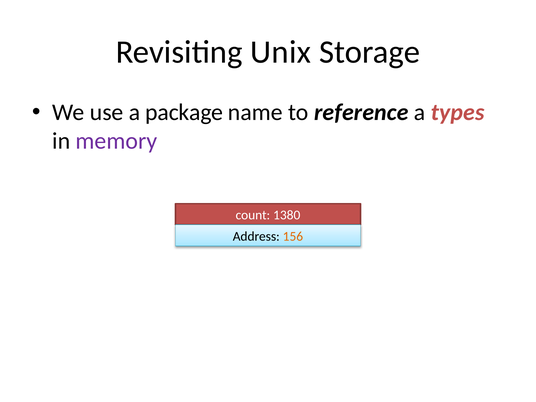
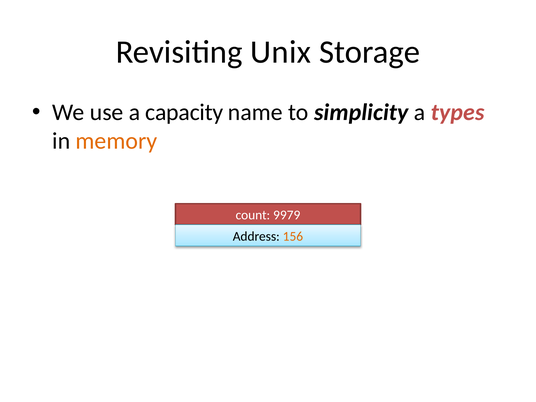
package: package -> capacity (184, 112)
reference: reference -> simplicity (361, 112)
memory colour: purple -> orange (116, 141)
1380: 1380 -> 9979 (287, 215)
